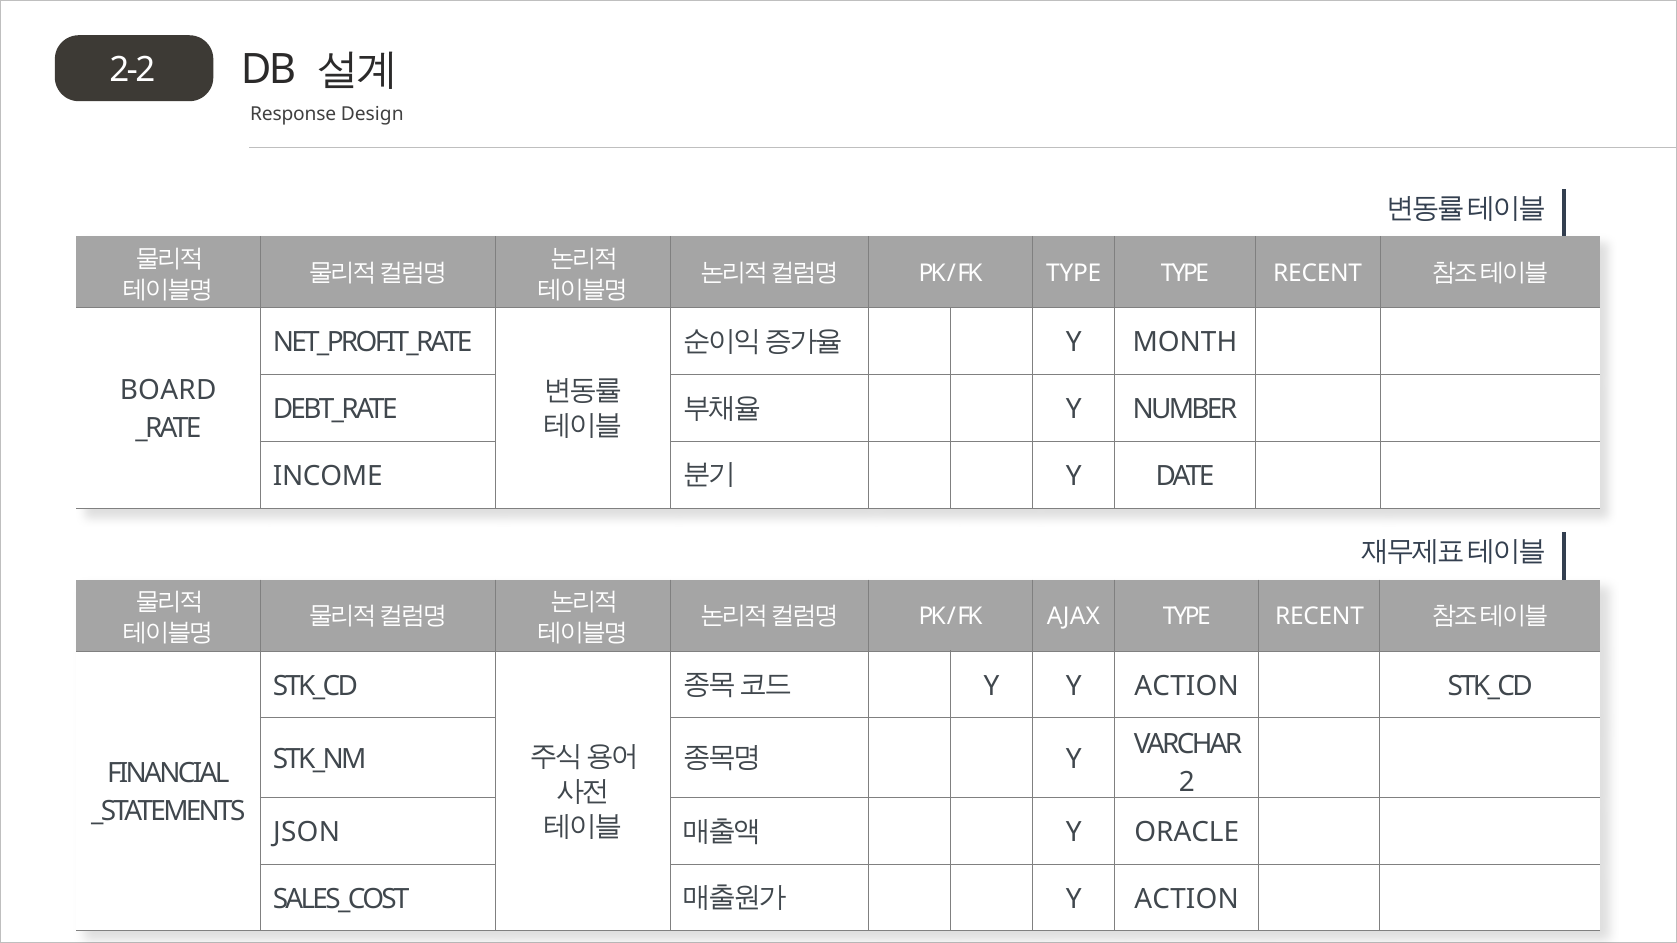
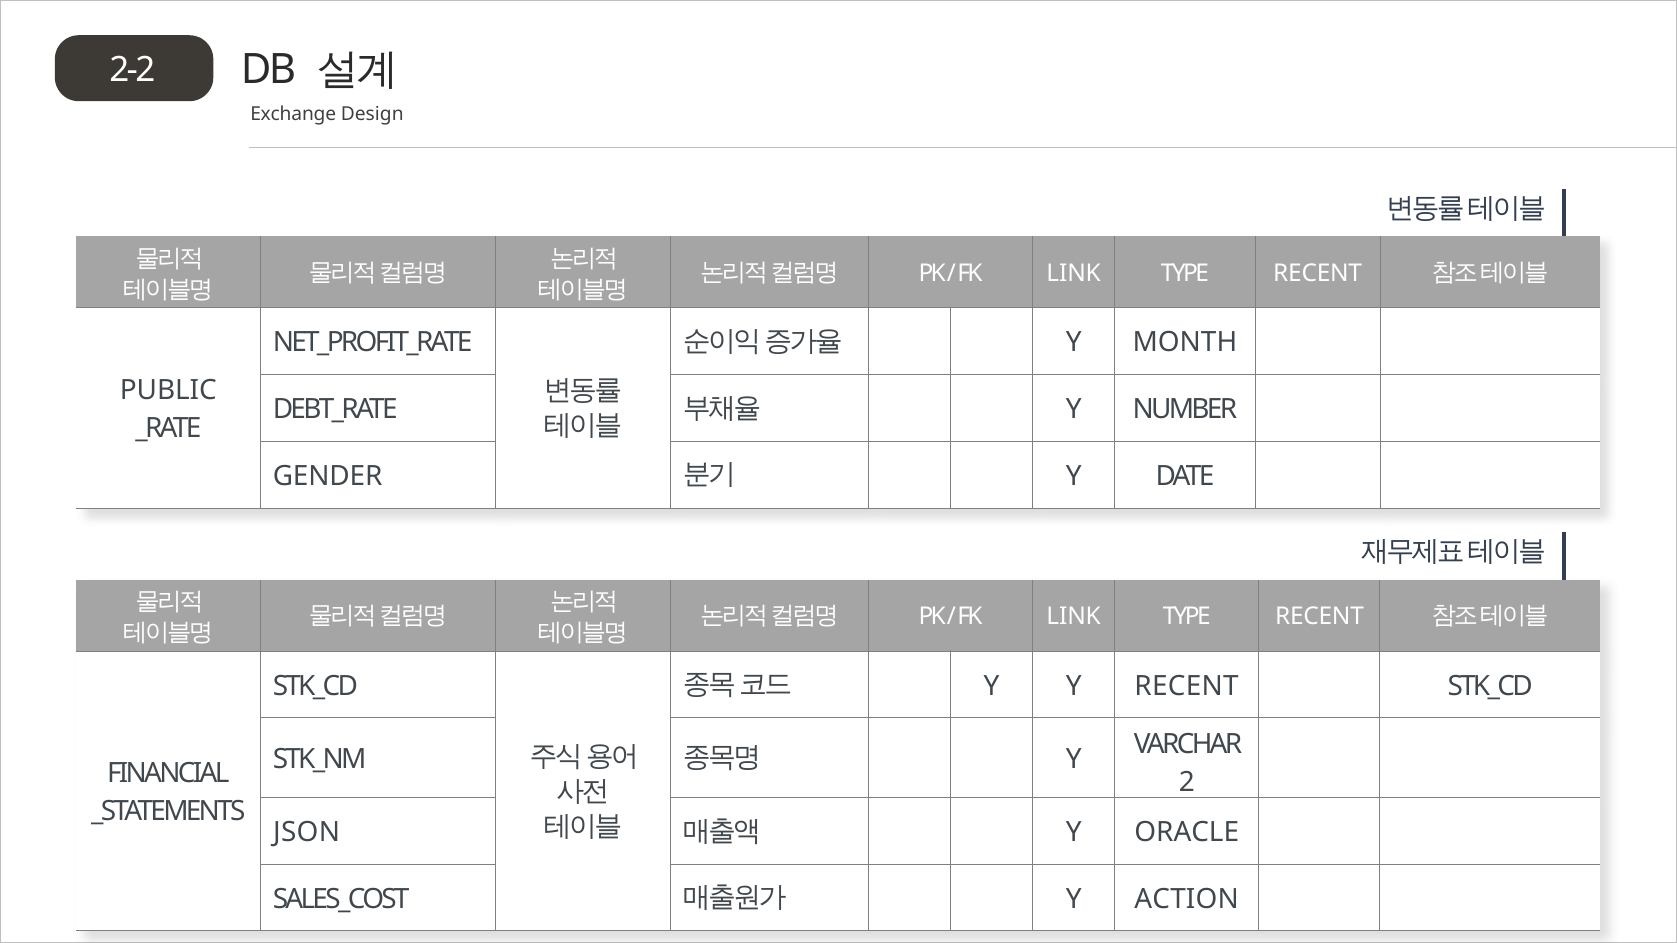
Response: Response -> Exchange (293, 114)
TYPE: TYPE -> LINK (1074, 274)
BOARD: BOARD -> PUBLIC (168, 391)
INCOME: INCOME -> GENDER (328, 476)
AJAX: AJAX -> LINK (1074, 617)
Y Y ACTION: ACTION -> RECENT (1187, 686)
